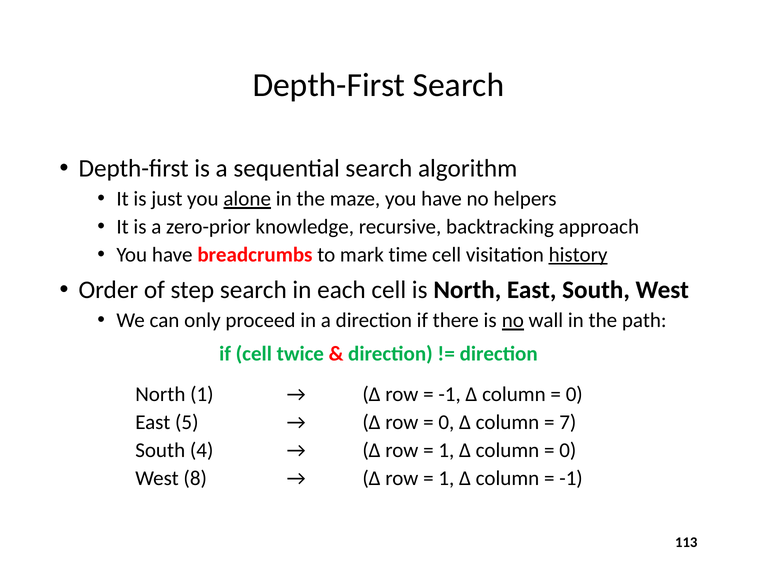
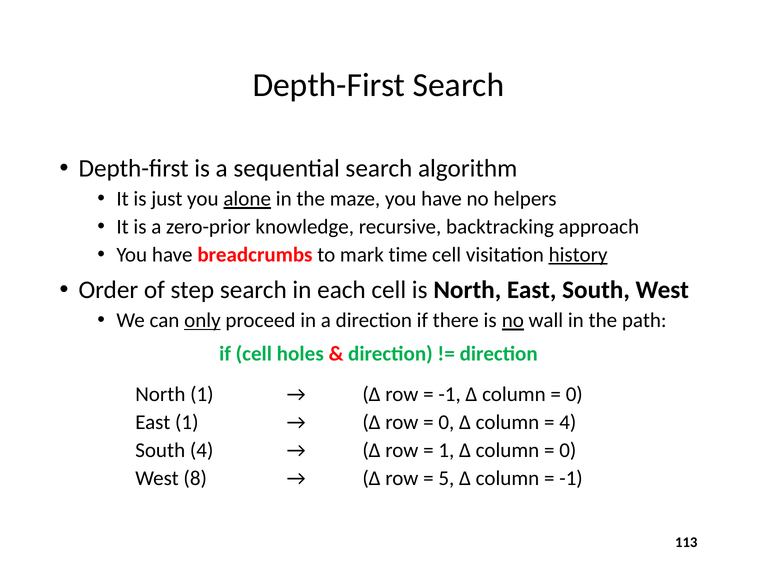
only underline: none -> present (202, 320)
twice: twice -> holes (300, 353)
East 5: 5 -> 1 (187, 422)
7: 7 -> 4 (568, 422)
1: 1 -> 5 (446, 478)
